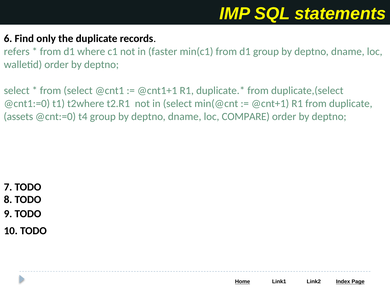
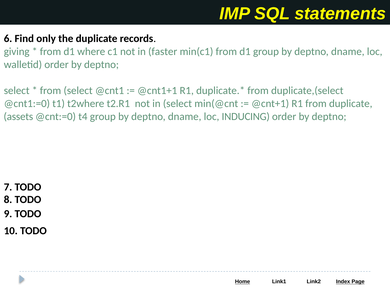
refers: refers -> giving (17, 51)
COMPARE: COMPARE -> INDUCING (246, 116)
